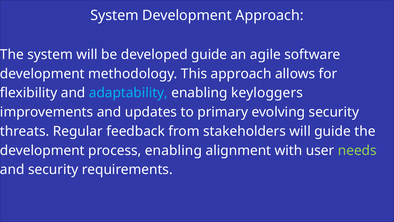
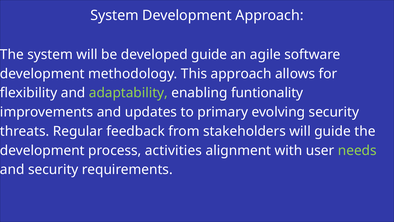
adaptability colour: light blue -> light green (128, 93)
keyloggers: keyloggers -> funtionality (267, 93)
process enabling: enabling -> activities (173, 150)
